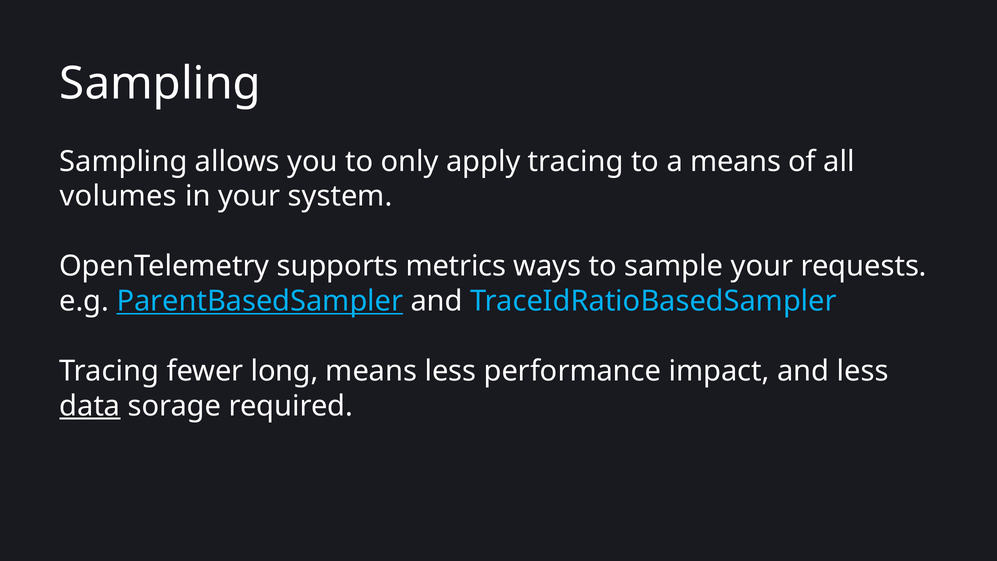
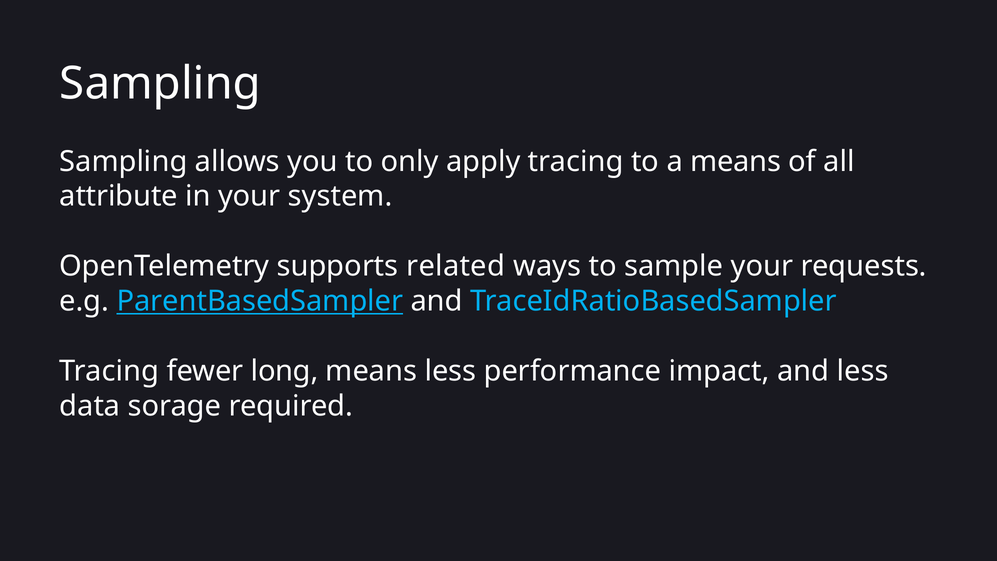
volumes: volumes -> attribute (119, 196)
metrics: metrics -> related (456, 266)
data underline: present -> none (90, 406)
